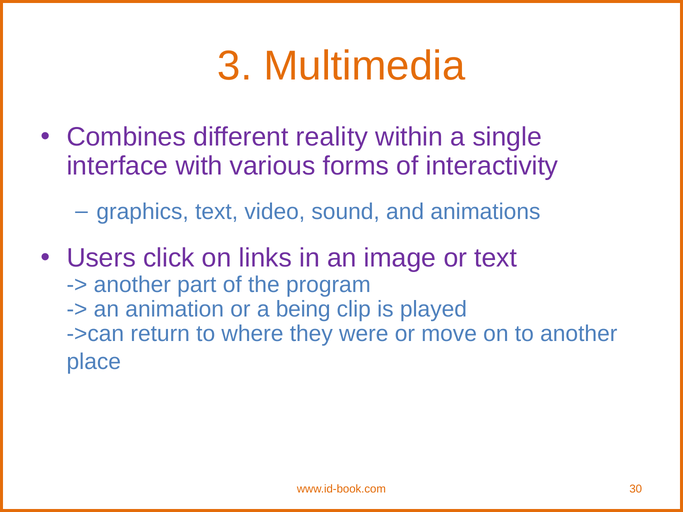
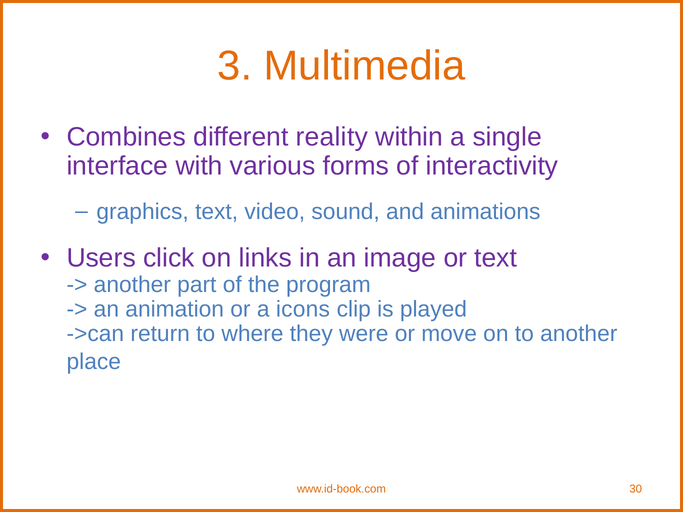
being: being -> icons (303, 309)
